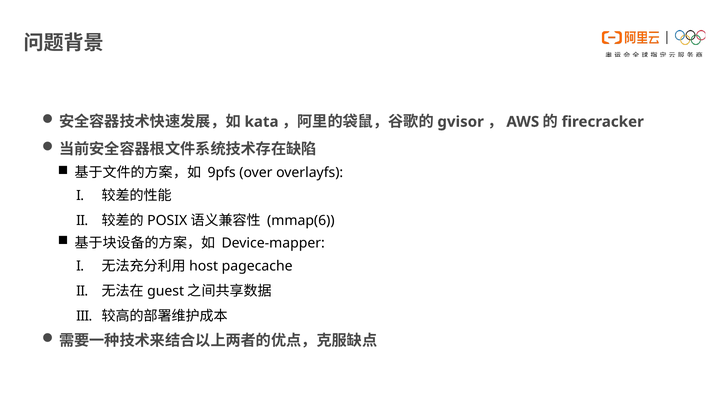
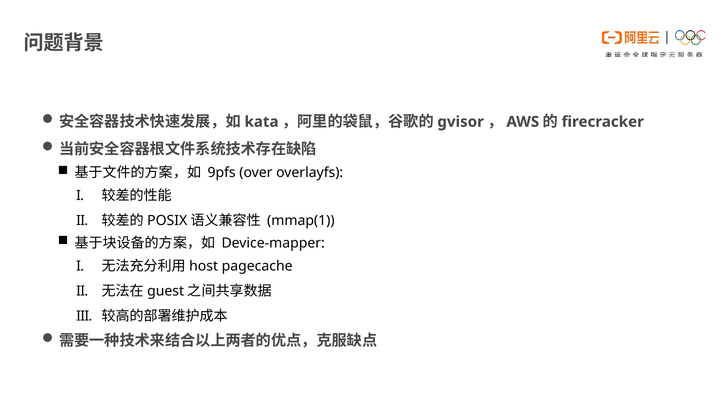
mmap(6: mmap(6 -> mmap(1 (301, 221)
